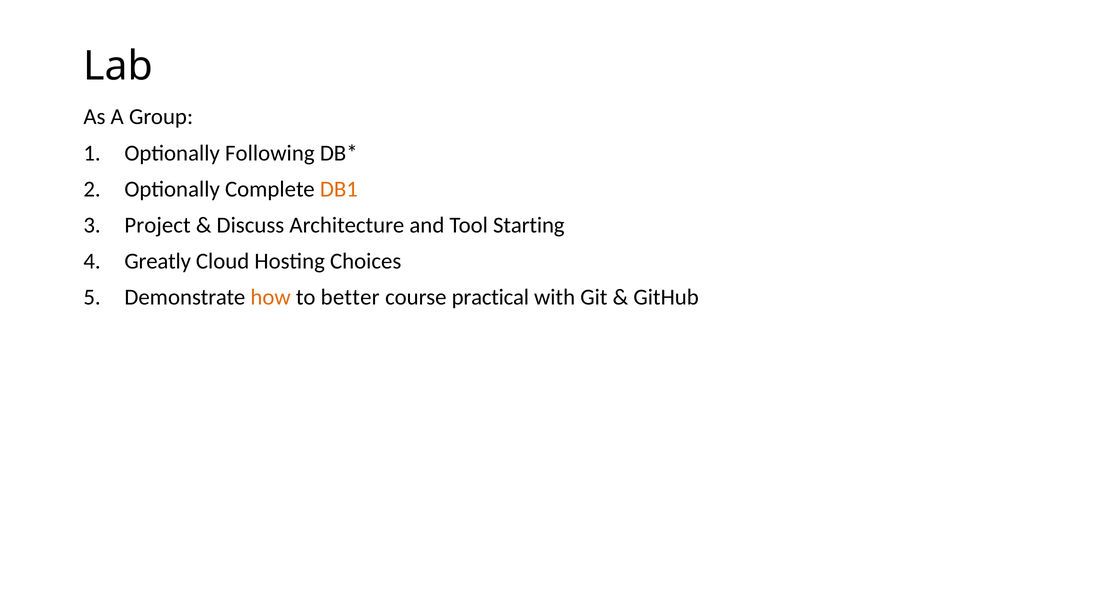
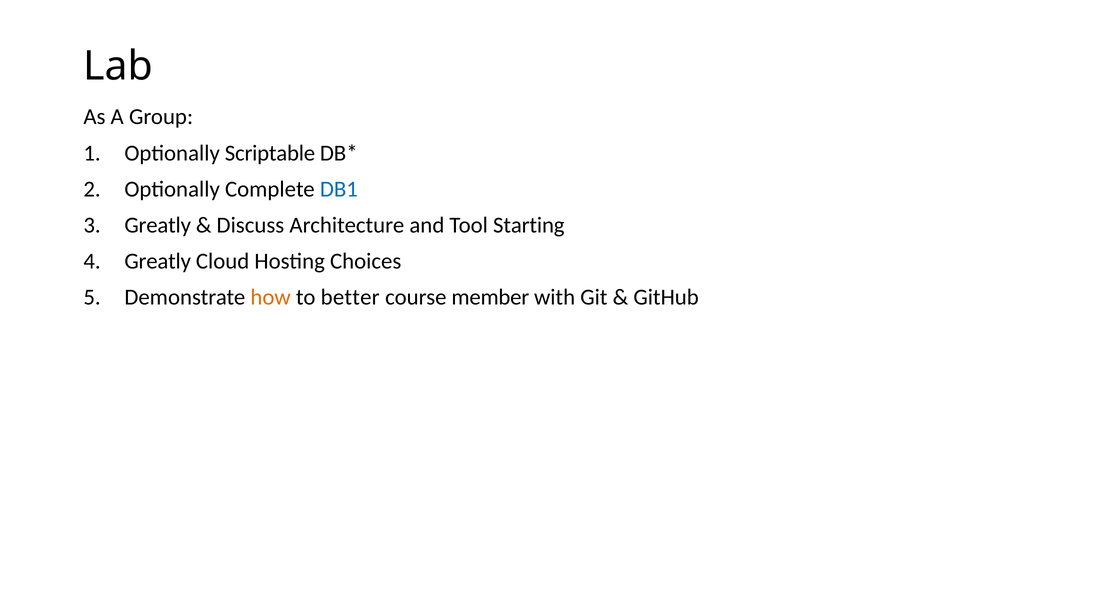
Following: Following -> Scriptable (270, 153)
DB1 colour: orange -> blue (339, 189)
Project: Project -> Greatly (158, 225)
practical: practical -> member (490, 297)
